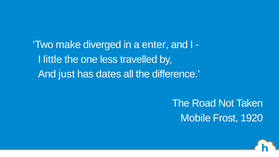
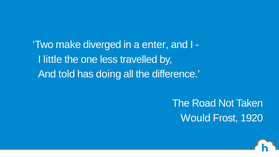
just: just -> told (67, 74)
dates: dates -> doing (109, 74)
Mobile: Mobile -> Would (196, 118)
